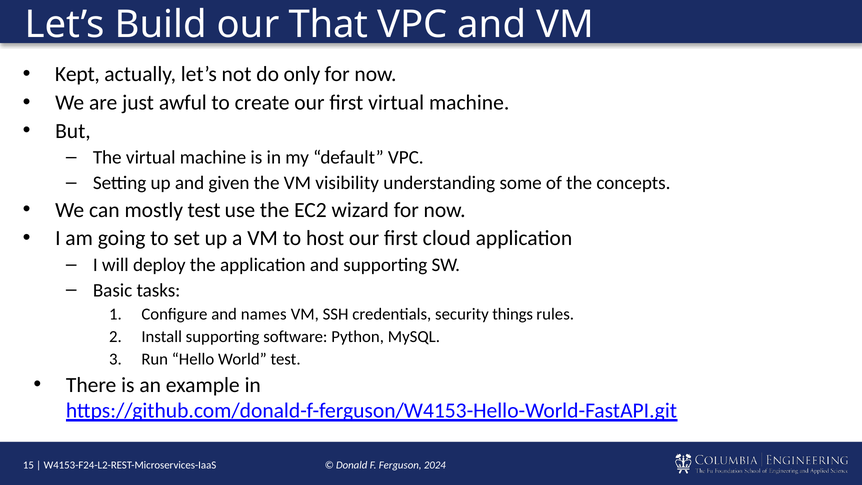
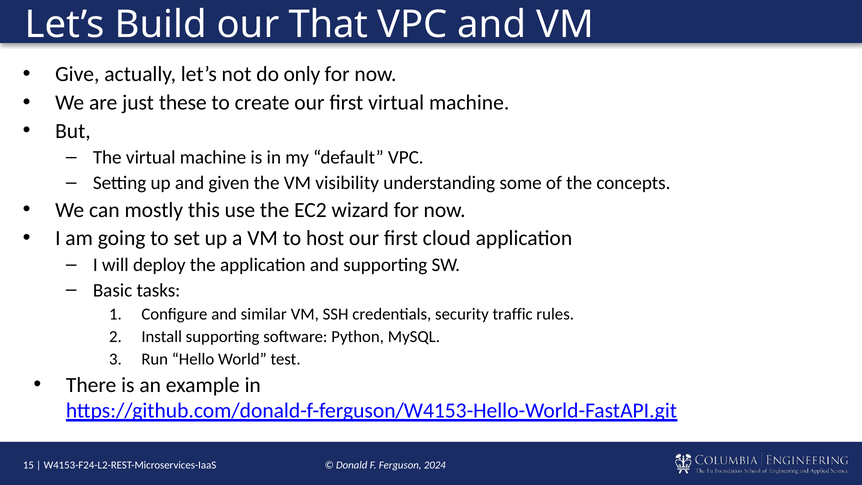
Kept: Kept -> Give (77, 74)
awful: awful -> these (183, 103)
mostly test: test -> this (204, 210)
names: names -> similar (264, 314)
things: things -> traffic (513, 314)
